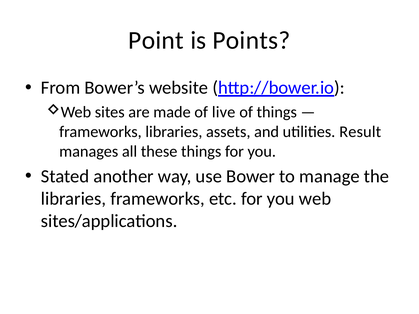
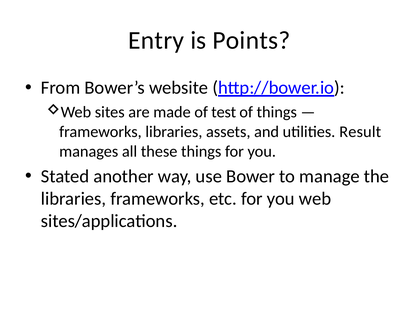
Point: Point -> Entry (156, 41)
live: live -> test (224, 112)
